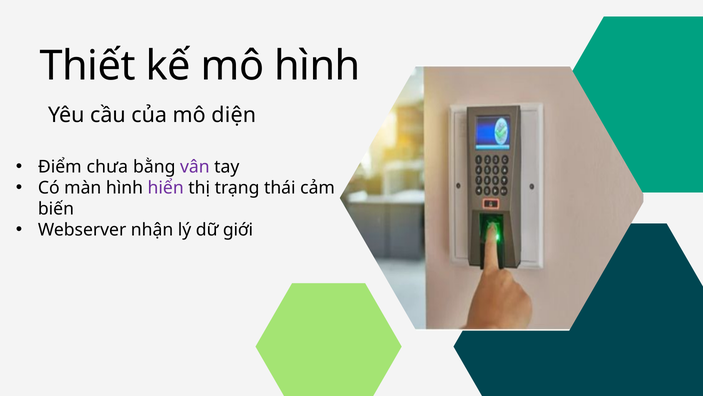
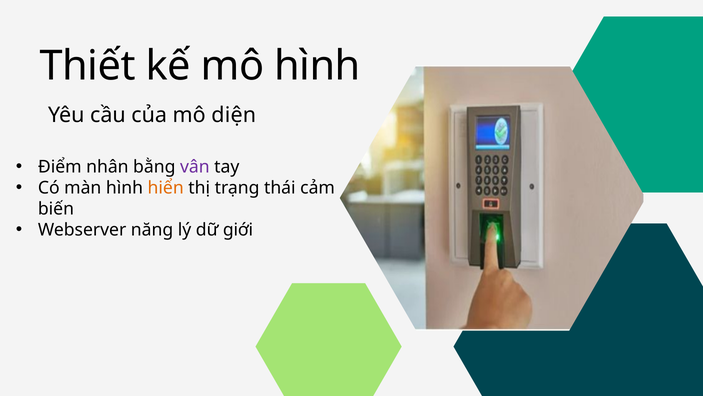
chưa: chưa -> nhân (107, 166)
hiển colour: purple -> orange (166, 188)
nhận: nhận -> năng (152, 230)
